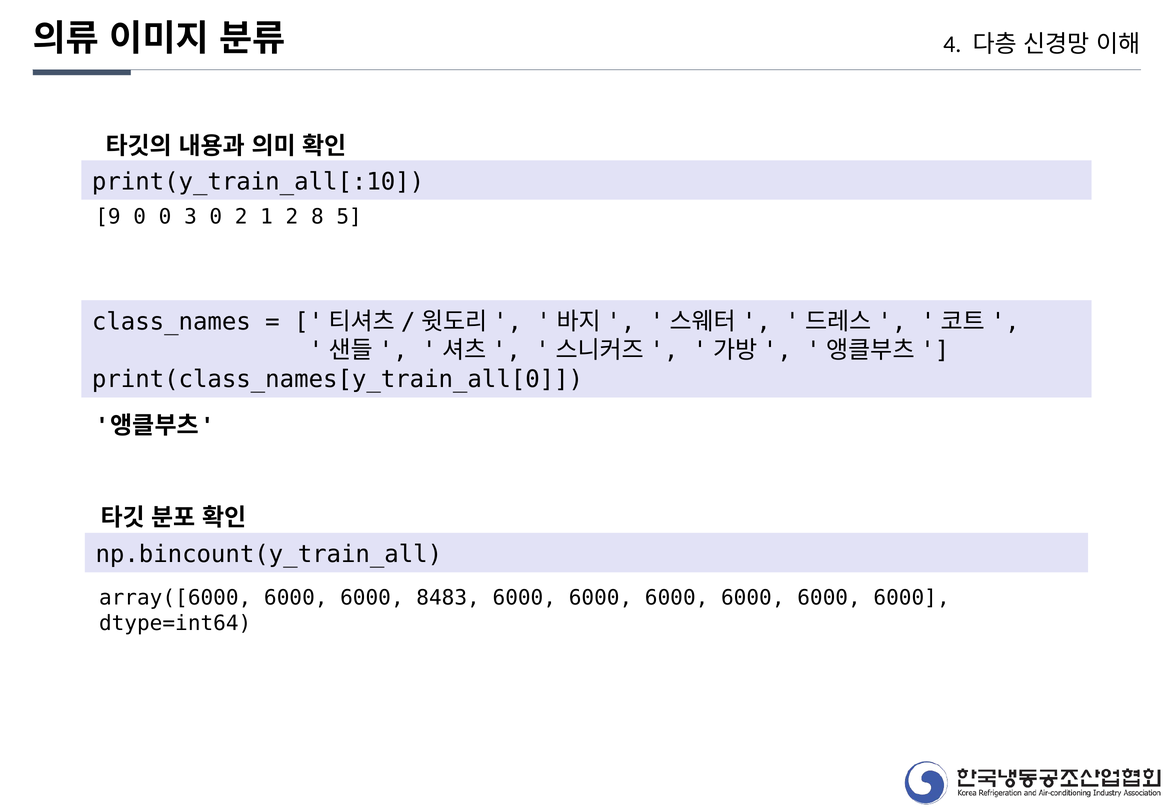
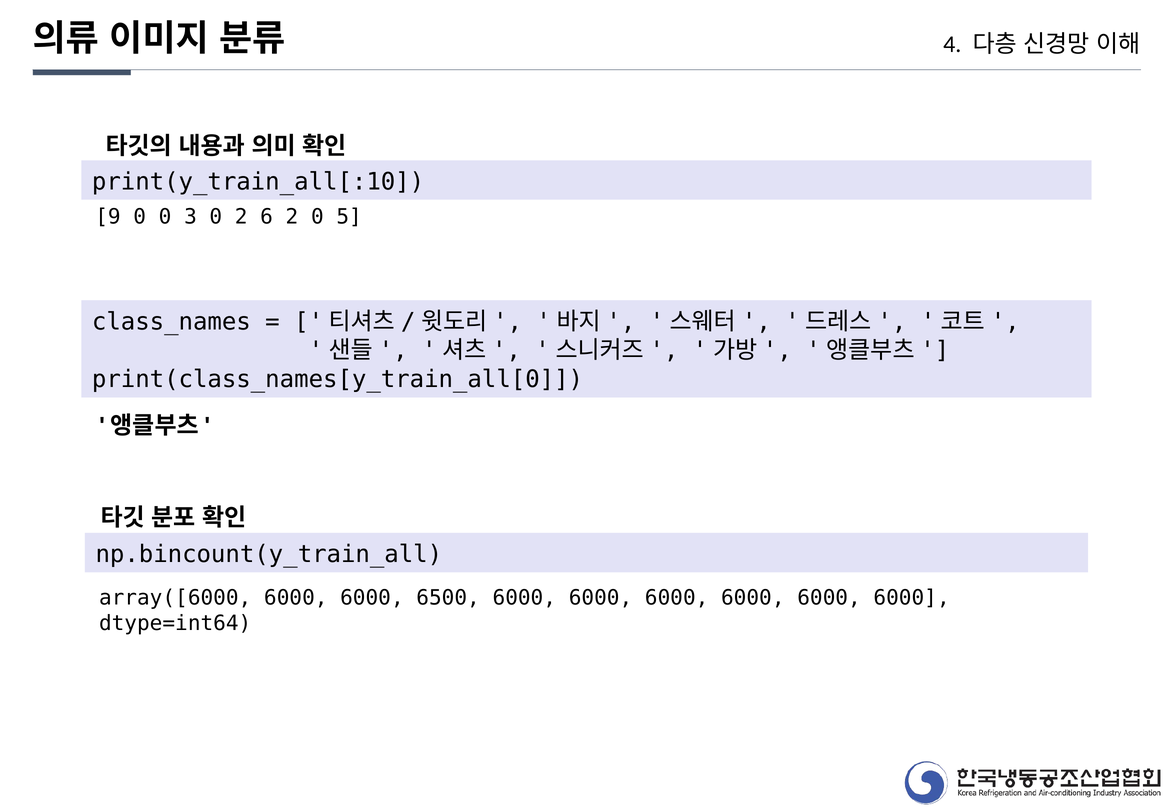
1: 1 -> 6 (267, 217)
2 8: 8 -> 0 (317, 217)
8483: 8483 -> 6500 (448, 598)
